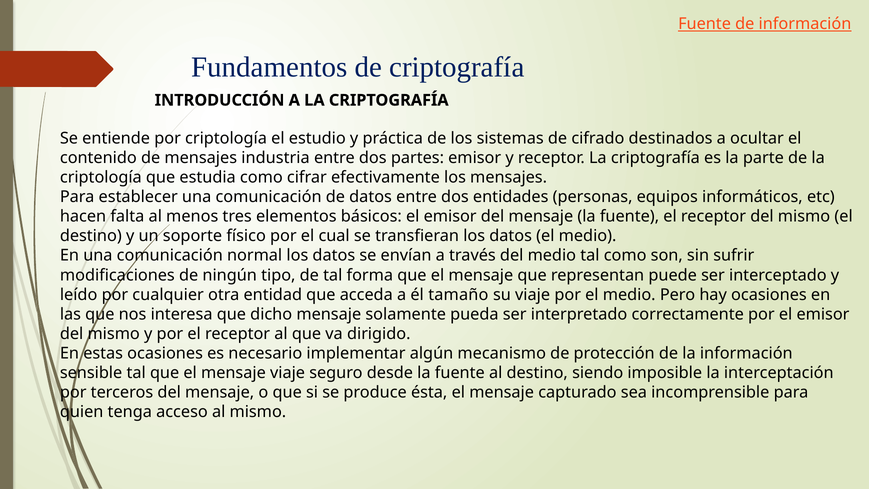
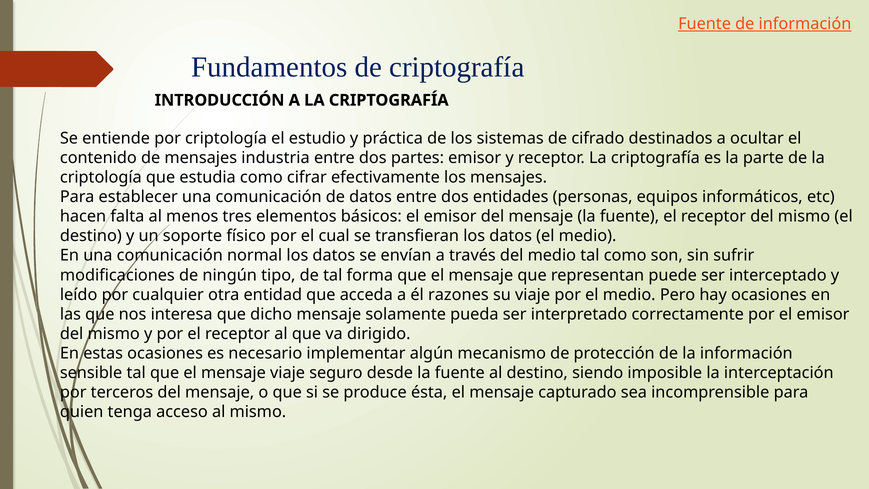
tamaño: tamaño -> razones (458, 295)
